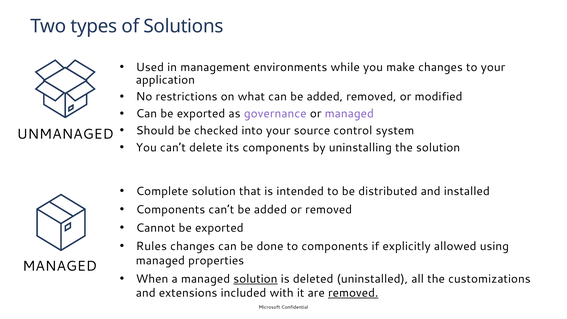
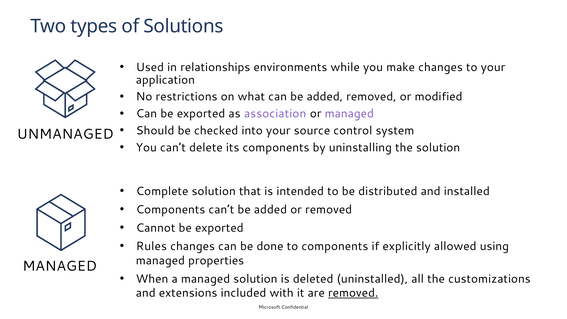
management: management -> relationships (215, 67)
governance: governance -> association (275, 114)
solution underline: present -> none (255, 279)
